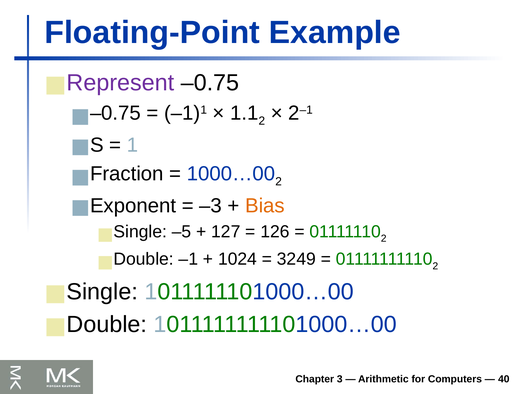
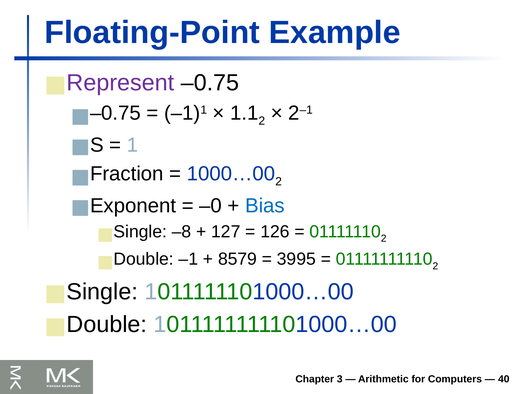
–3: –3 -> –0 (211, 206)
Bias colour: orange -> blue (265, 206)
–5: –5 -> –8 (182, 232)
1024: 1024 -> 8579 (238, 259)
3249: 3249 -> 3995 (296, 259)
